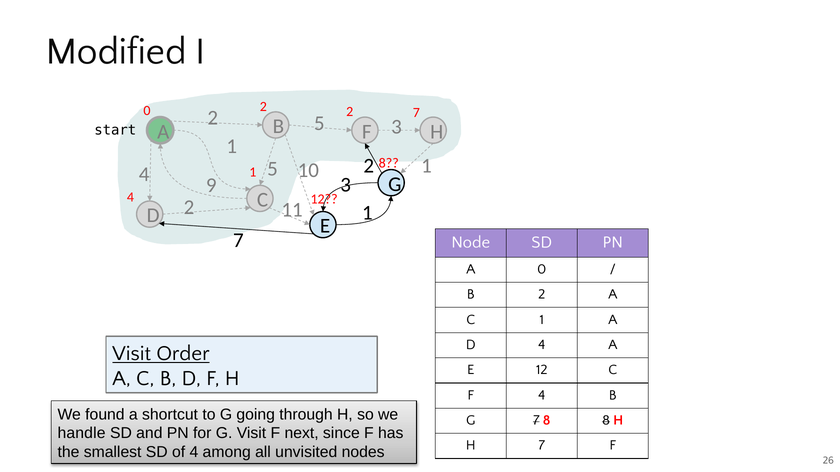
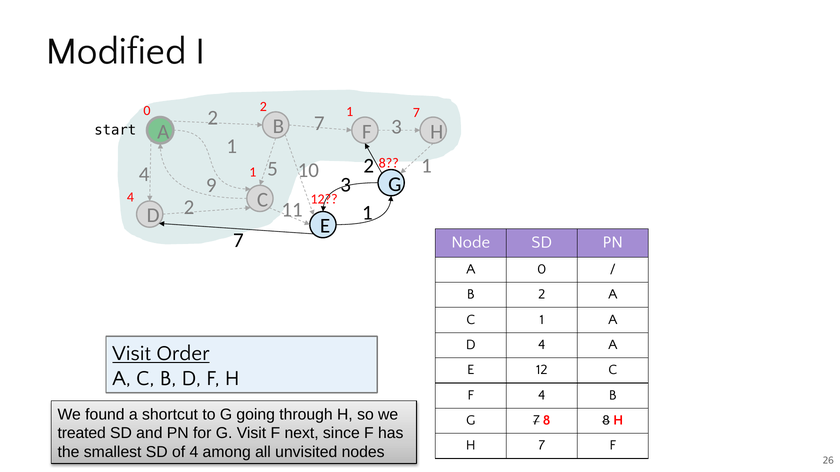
2 2: 2 -> 1 (350, 112)
2 5: 5 -> 7 (319, 123)
handle: handle -> treated (82, 434)
